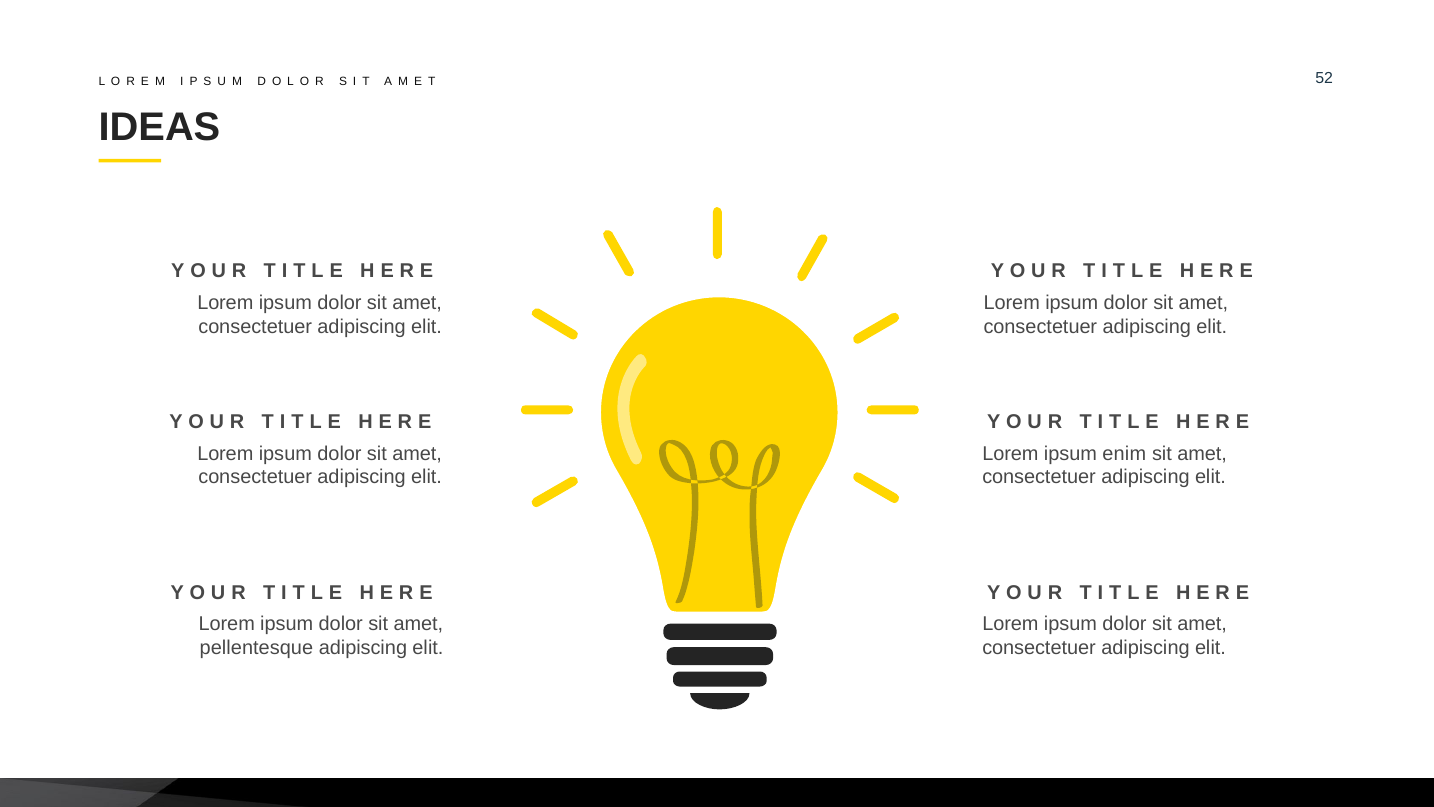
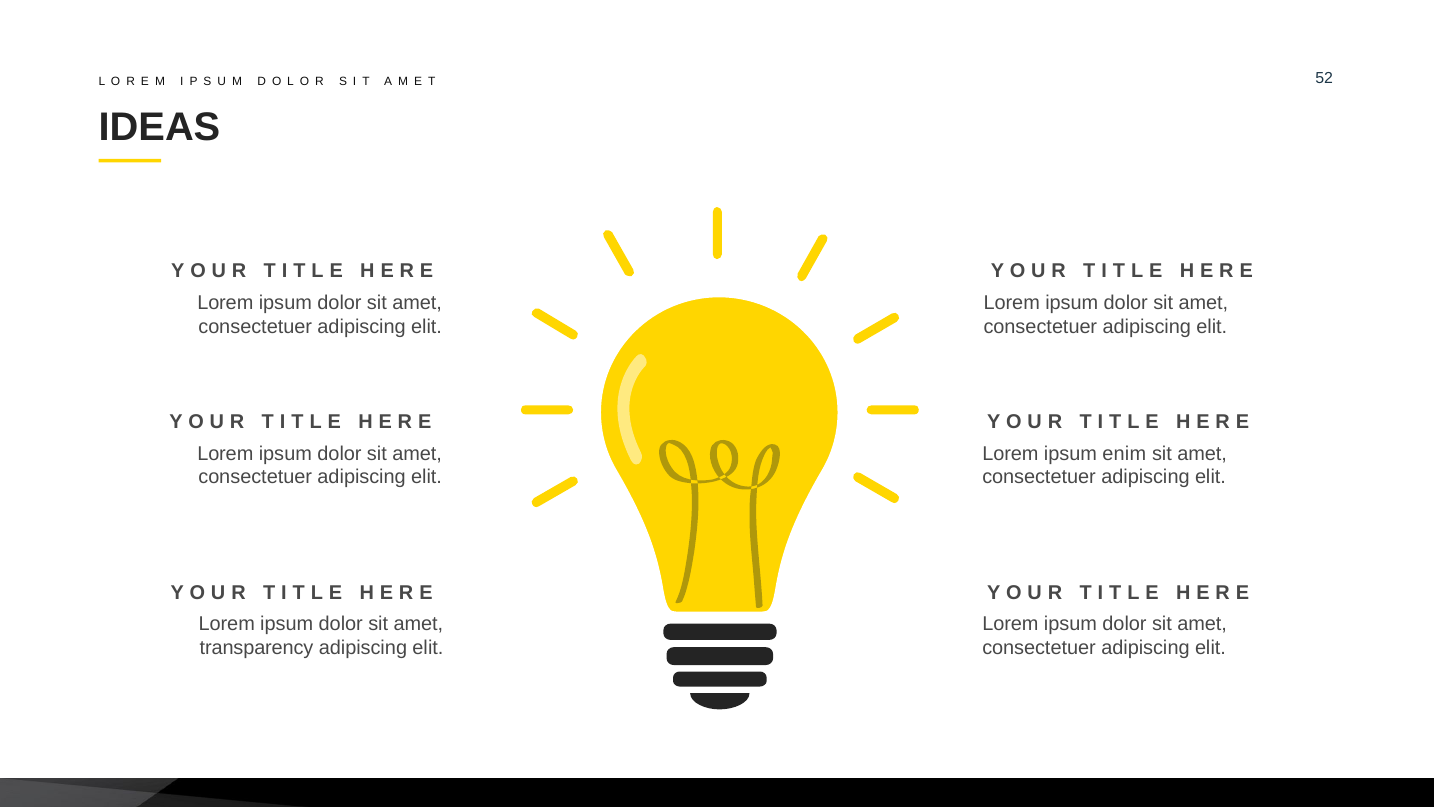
pellentesque: pellentesque -> transparency (257, 648)
